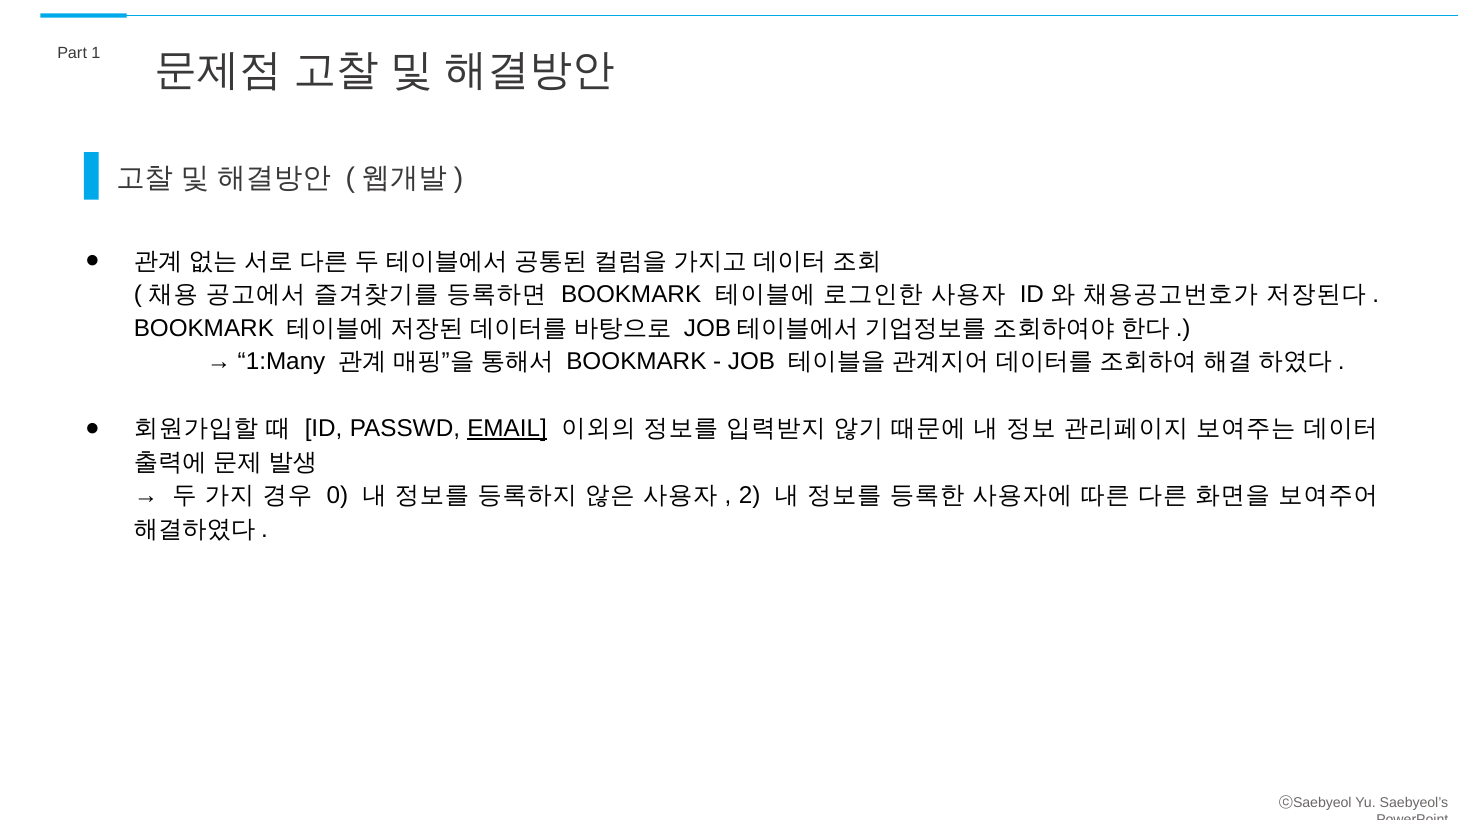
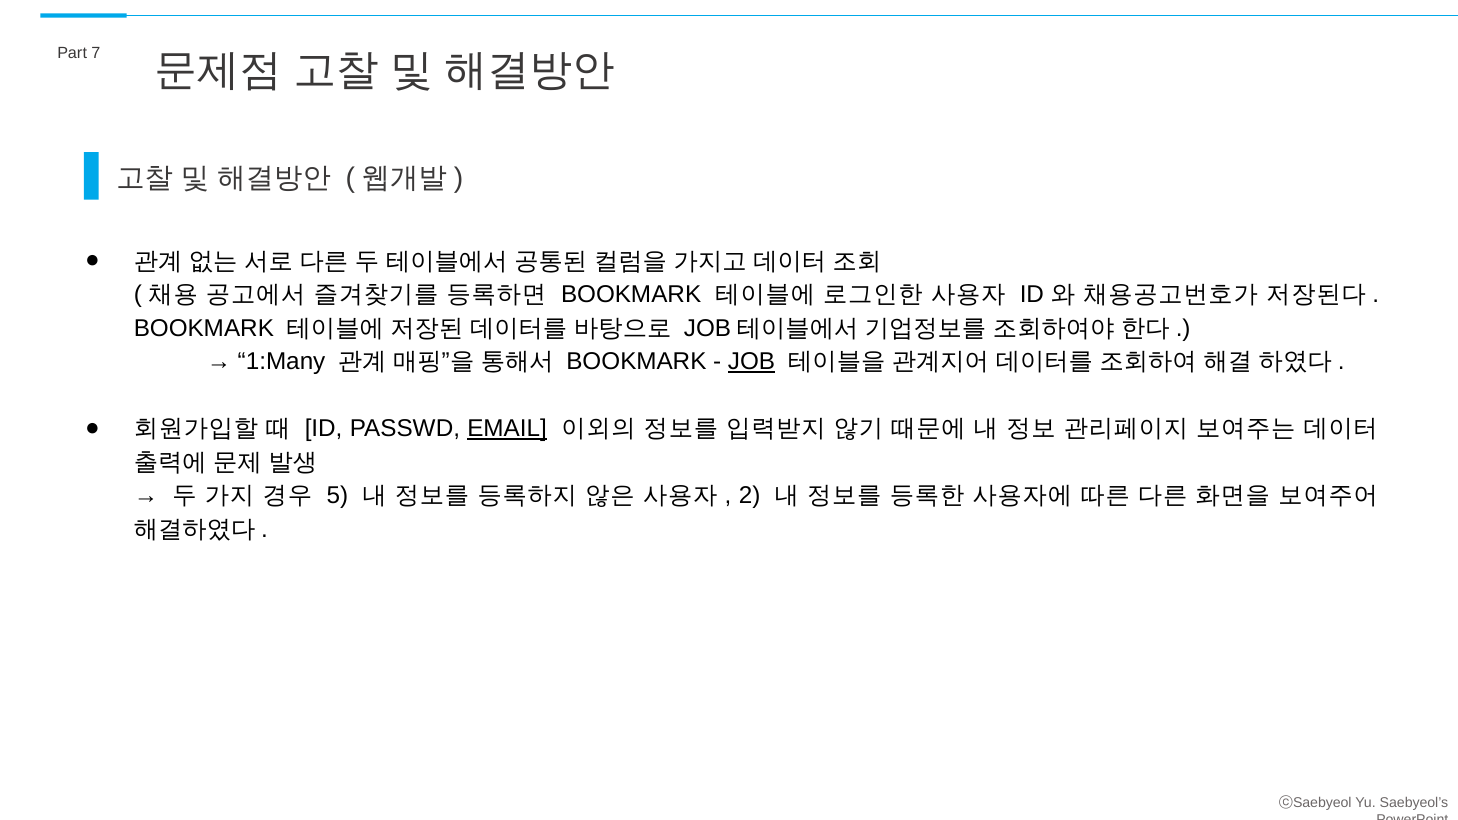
1: 1 -> 7 (96, 53)
JOB underline: none -> present (752, 362)
0: 0 -> 5 (337, 496)
